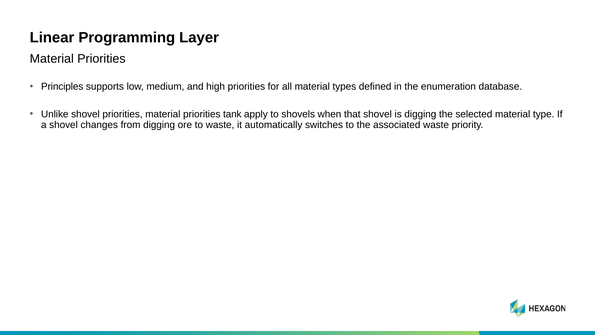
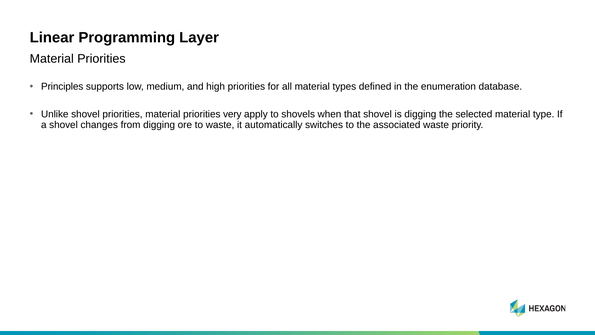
tank: tank -> very (232, 114)
